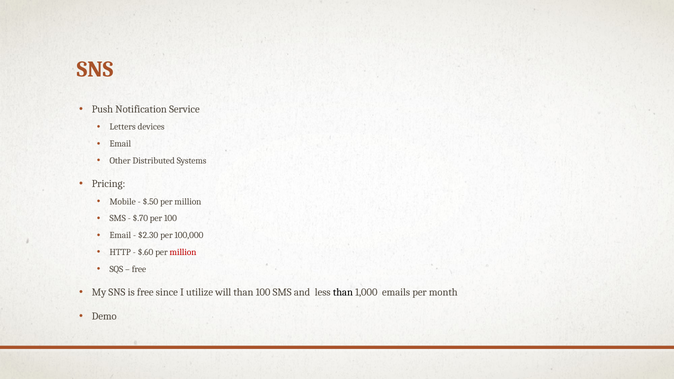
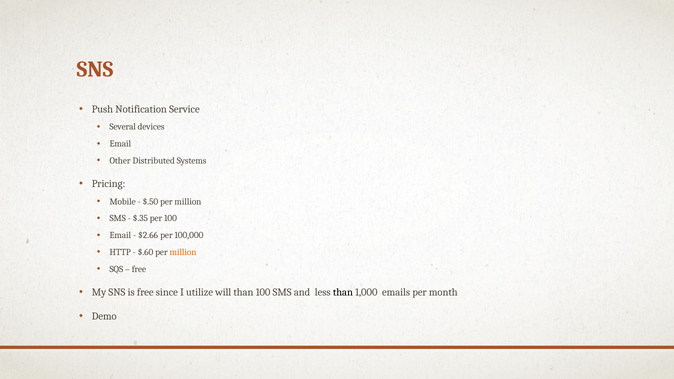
Letters: Letters -> Several (123, 127)
$.70: $.70 -> $.35 (140, 219)
$2.30: $2.30 -> $2.66 (148, 235)
million colour: red -> orange (183, 252)
